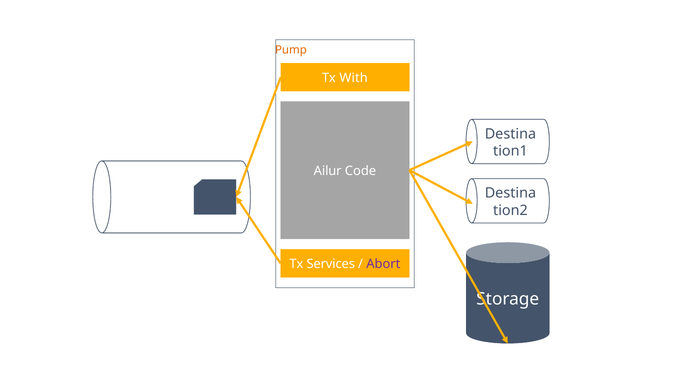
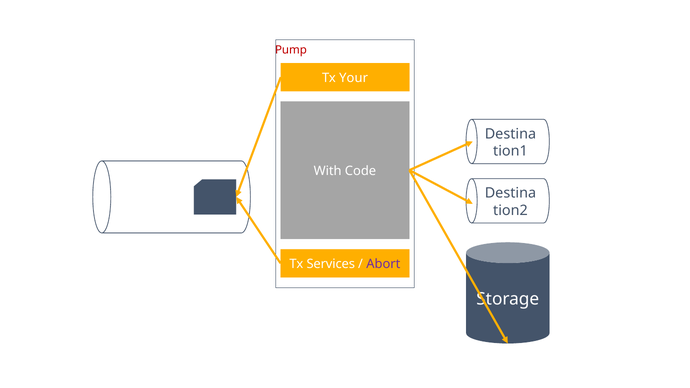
Pump colour: orange -> red (291, 50)
With: With -> Your (354, 78)
Ailur: Ailur -> With (328, 171)
